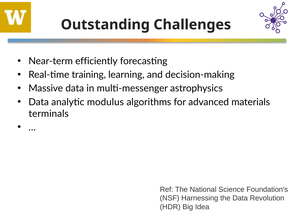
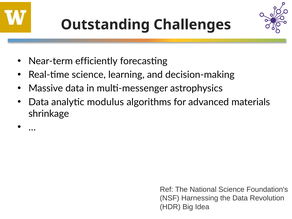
Real-time training: training -> science (89, 75)
terminals: terminals -> shrinkage (49, 114)
